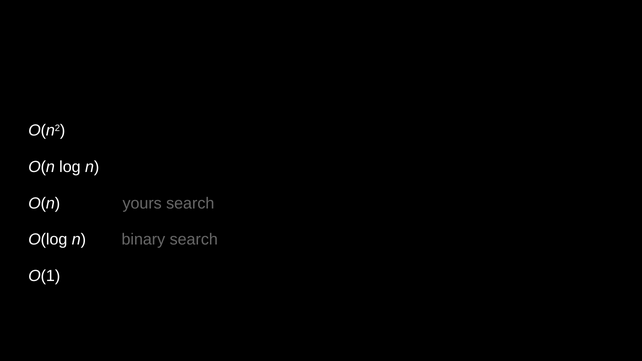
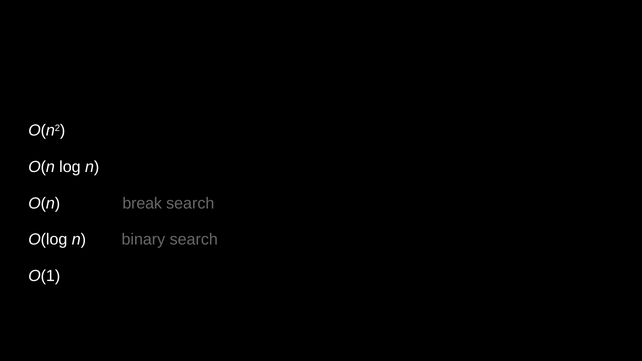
yours: yours -> break (142, 203)
